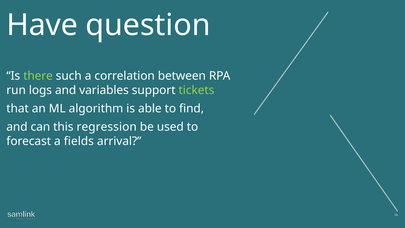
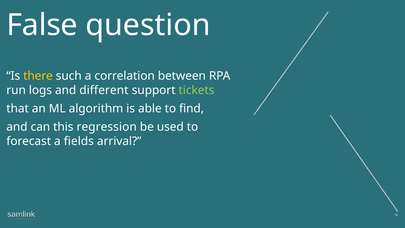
Have: Have -> False (42, 25)
there colour: light green -> yellow (38, 76)
variables: variables -> different (104, 90)
